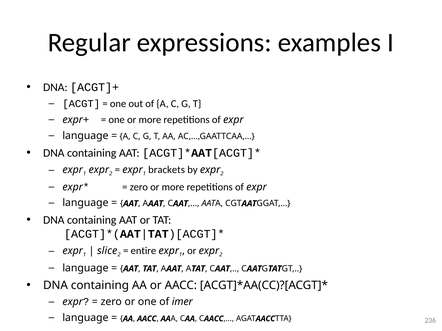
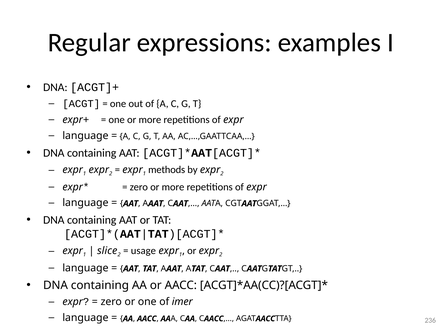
brackets: brackets -> methods (167, 170)
entire: entire -> usage (143, 251)
